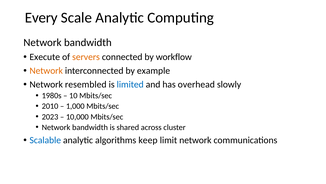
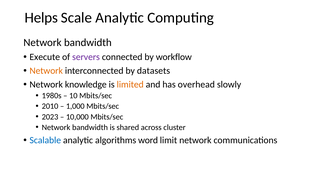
Every: Every -> Helps (41, 18)
servers colour: orange -> purple (86, 57)
example: example -> datasets (154, 71)
resembled: resembled -> knowledge (86, 84)
limited colour: blue -> orange (130, 84)
keep: keep -> word (148, 140)
